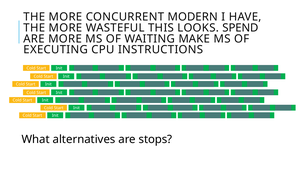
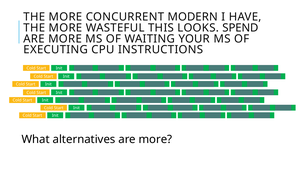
MAKE: MAKE -> YOUR (194, 39)
alternatives are stops: stops -> more (155, 139)
